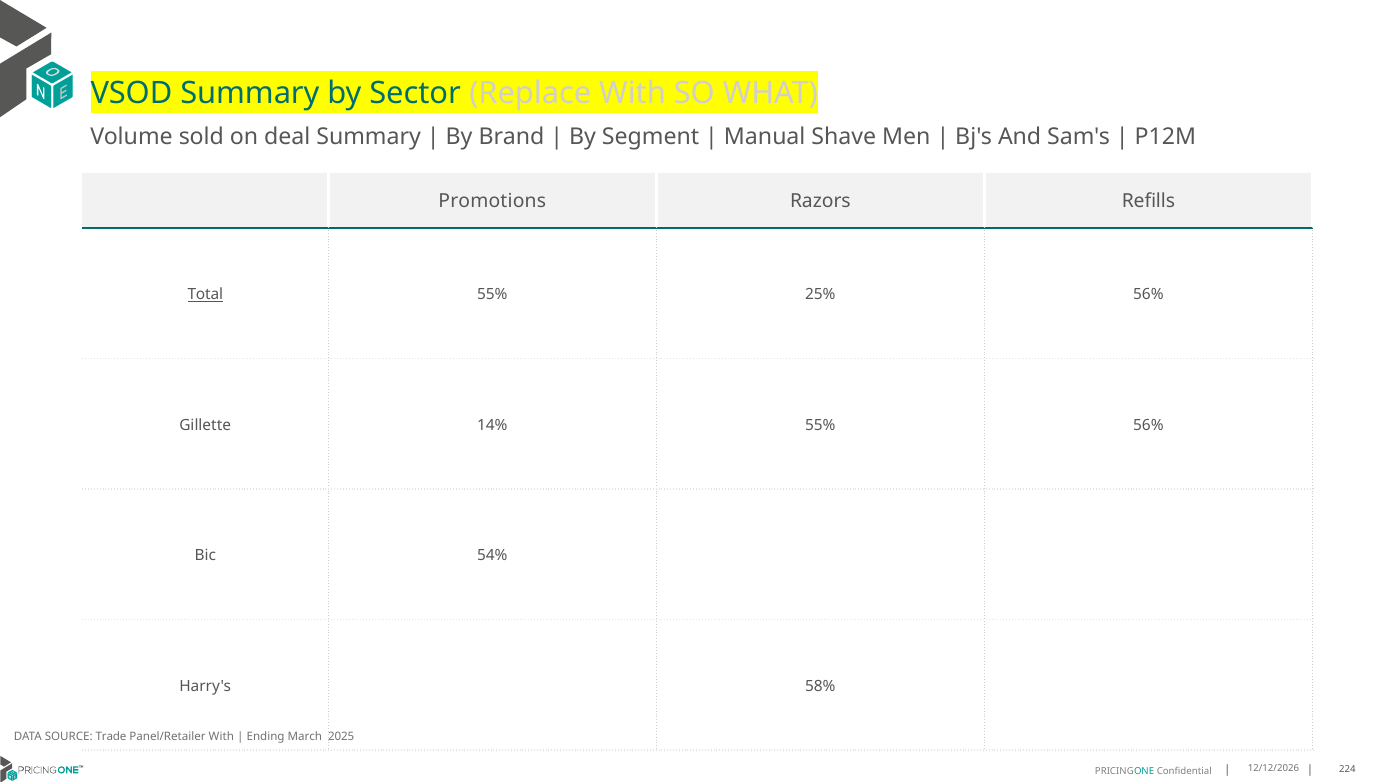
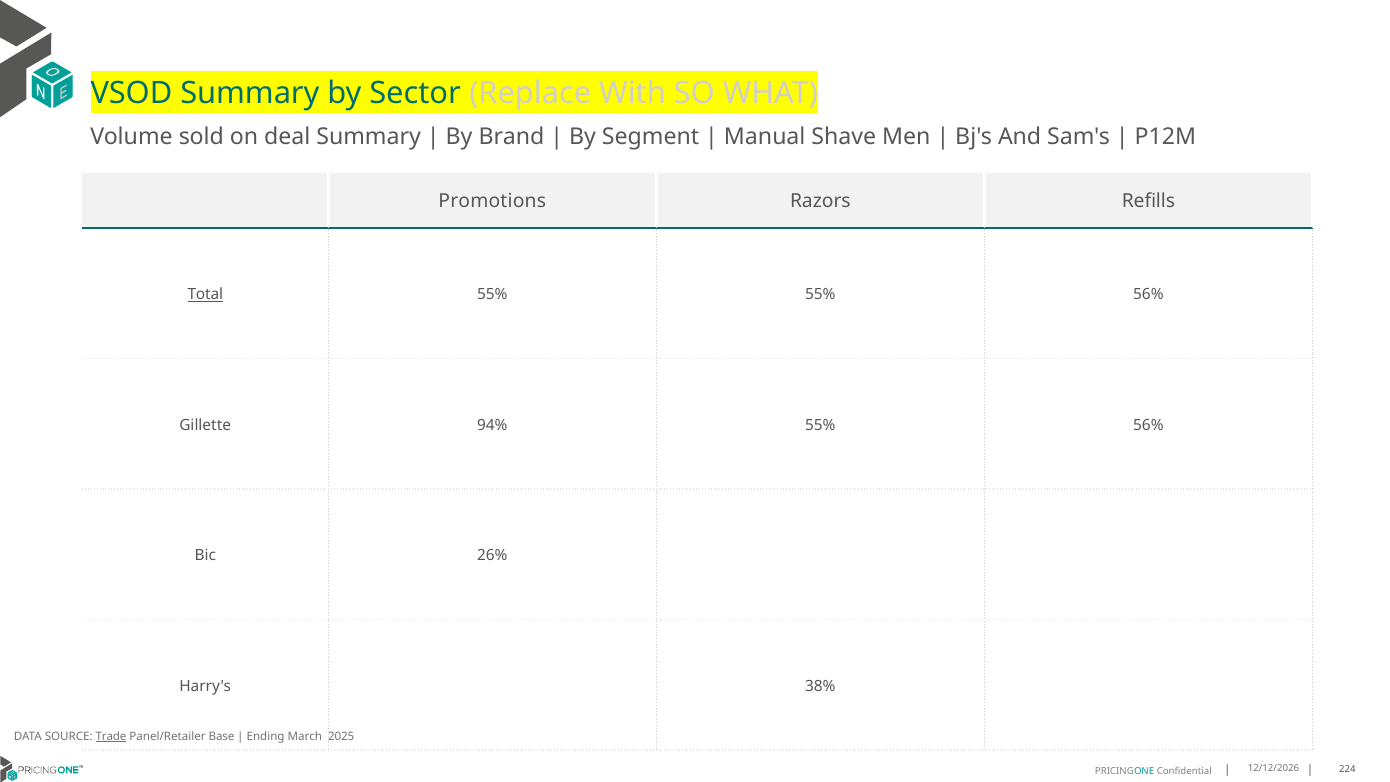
55% 25%: 25% -> 55% (820, 294)
14%: 14% -> 94% (492, 425)
54%: 54% -> 26% (492, 555)
58%: 58% -> 38% (820, 686)
Trade underline: none -> present (111, 736)
Panel/Retailer With: With -> Base (221, 736)
